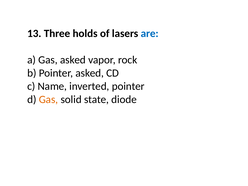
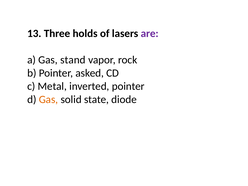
are colour: blue -> purple (150, 33)
Gas asked: asked -> stand (73, 60)
Name: Name -> Metal (52, 86)
